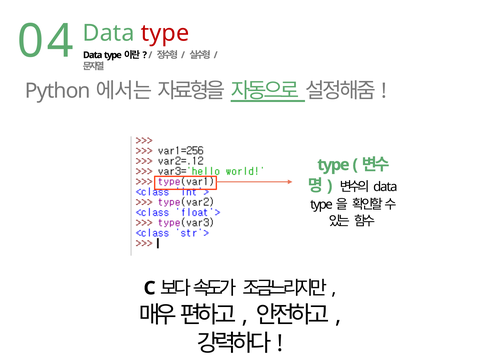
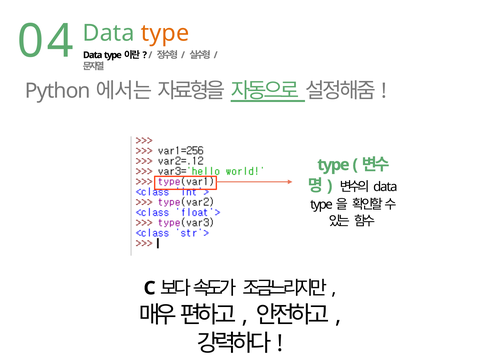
type colour: red -> orange (165, 33)
